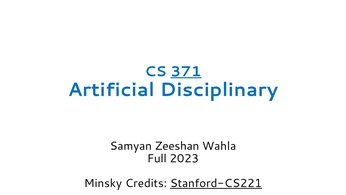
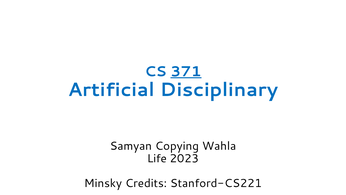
Zeeshan: Zeeshan -> Copying (177, 146)
Full: Full -> Life (157, 158)
Stanford-CS221 underline: present -> none (216, 183)
